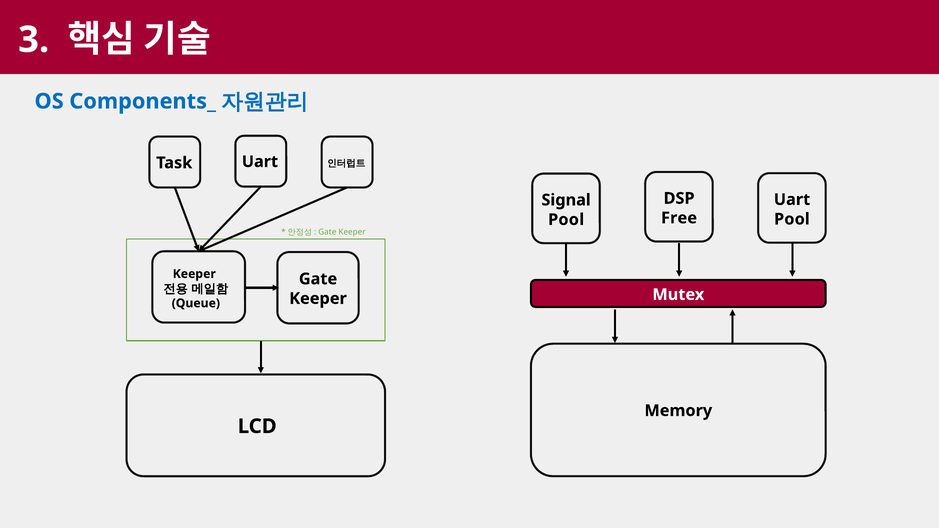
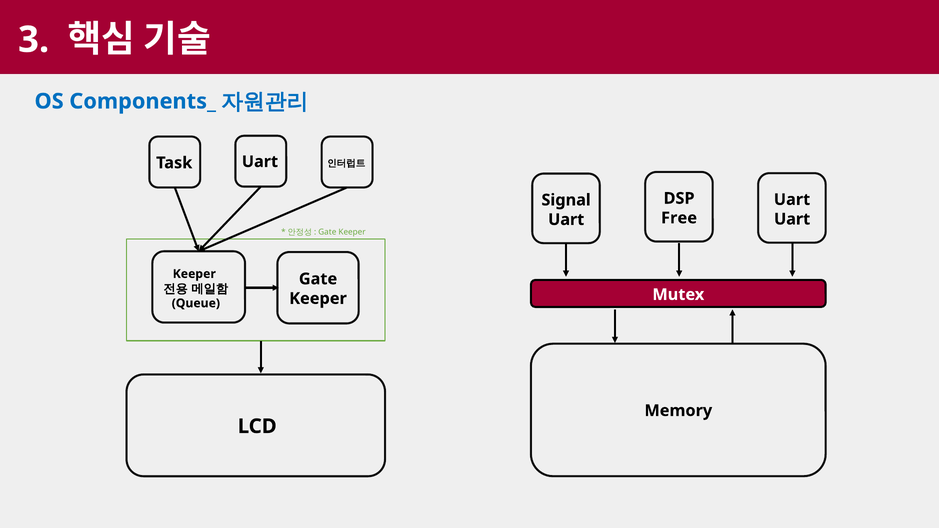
Pool: Pool -> Uart (792, 219)
Pool: Pool -> Uart (566, 220)
